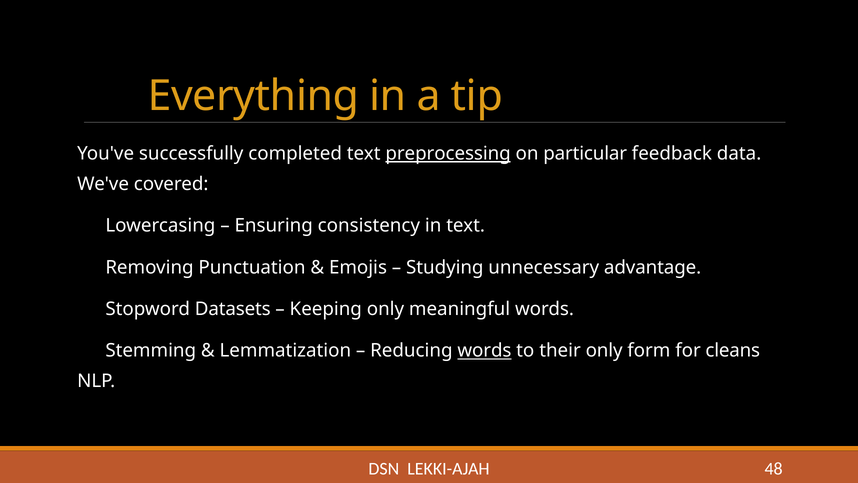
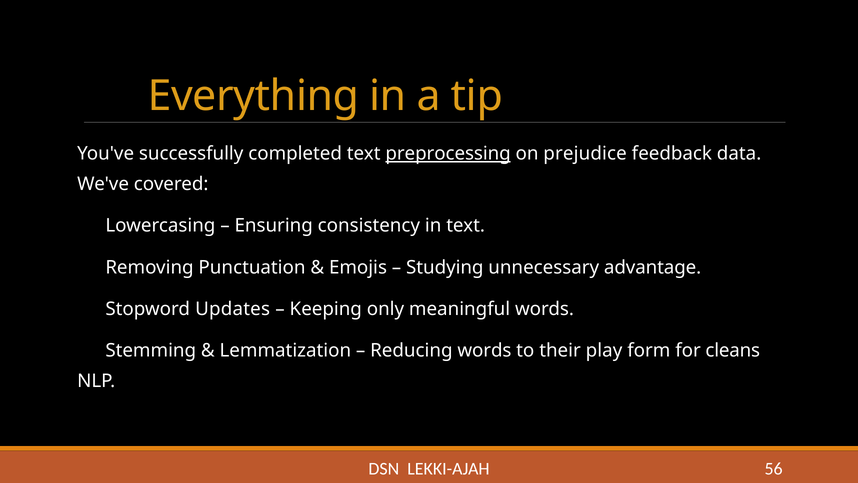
particular: particular -> prejudice (585, 154)
Datasets: Datasets -> Updates (233, 309)
words underline: present -> none (484, 350)
their only: only -> play (604, 350)
48: 48 -> 56 (774, 468)
